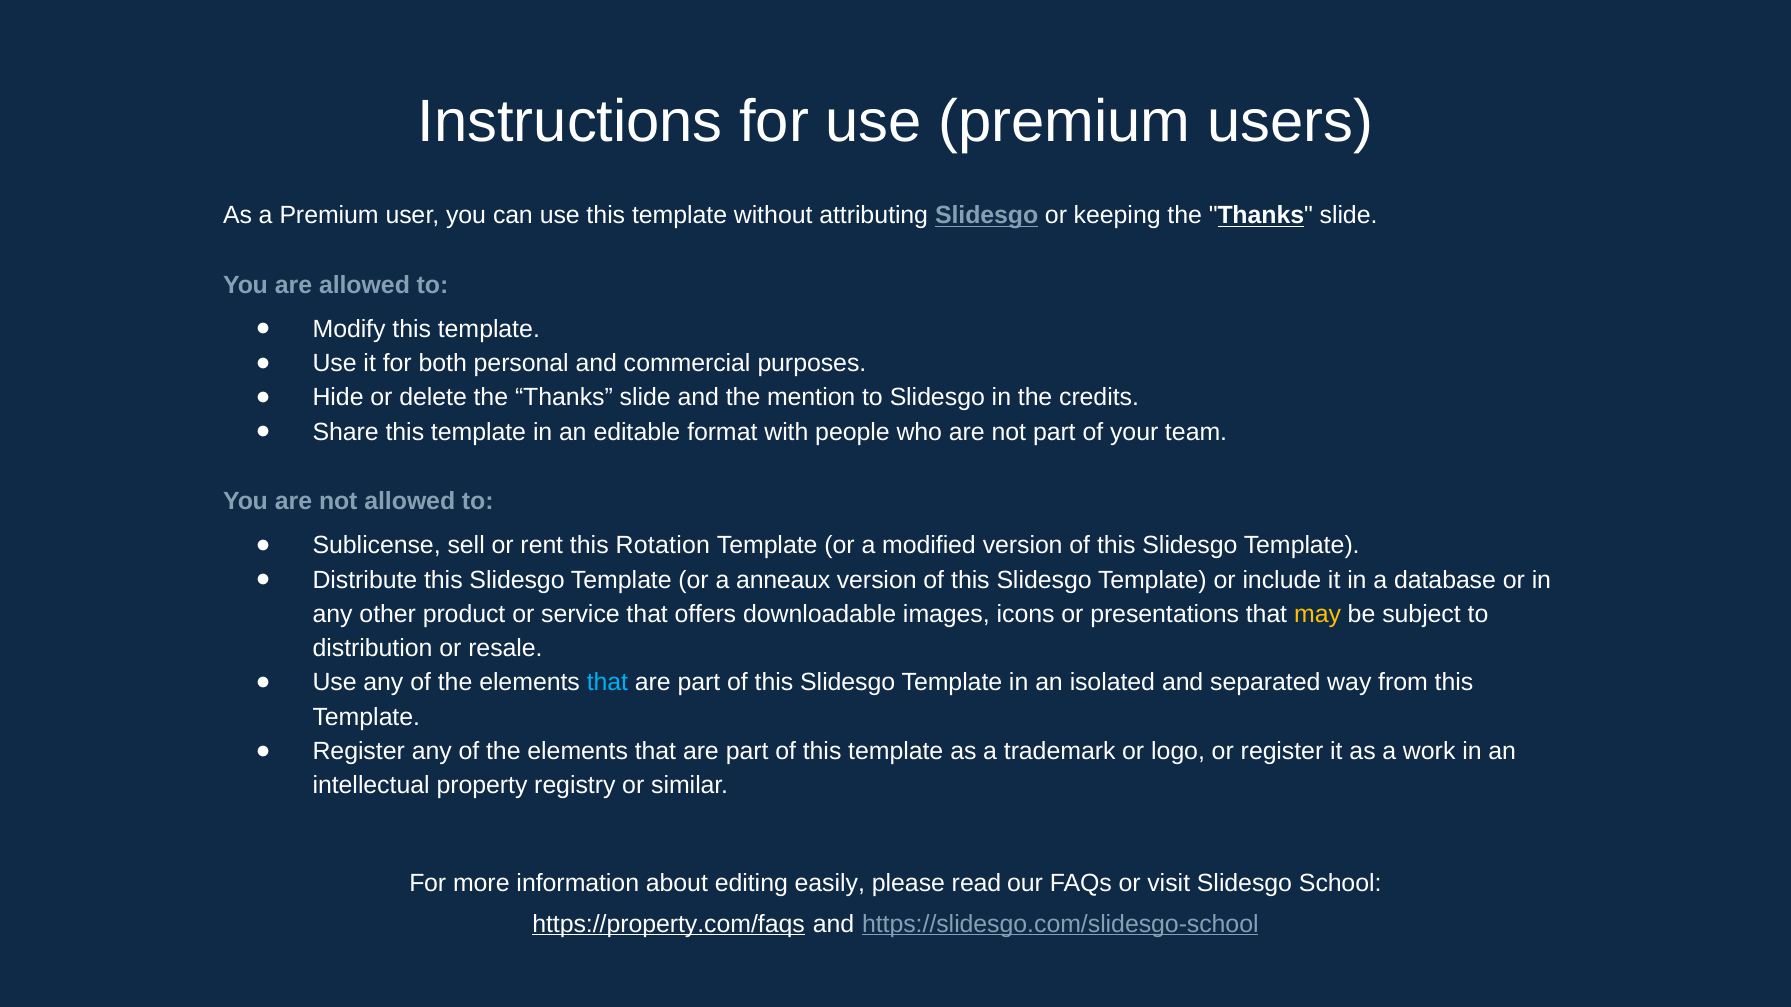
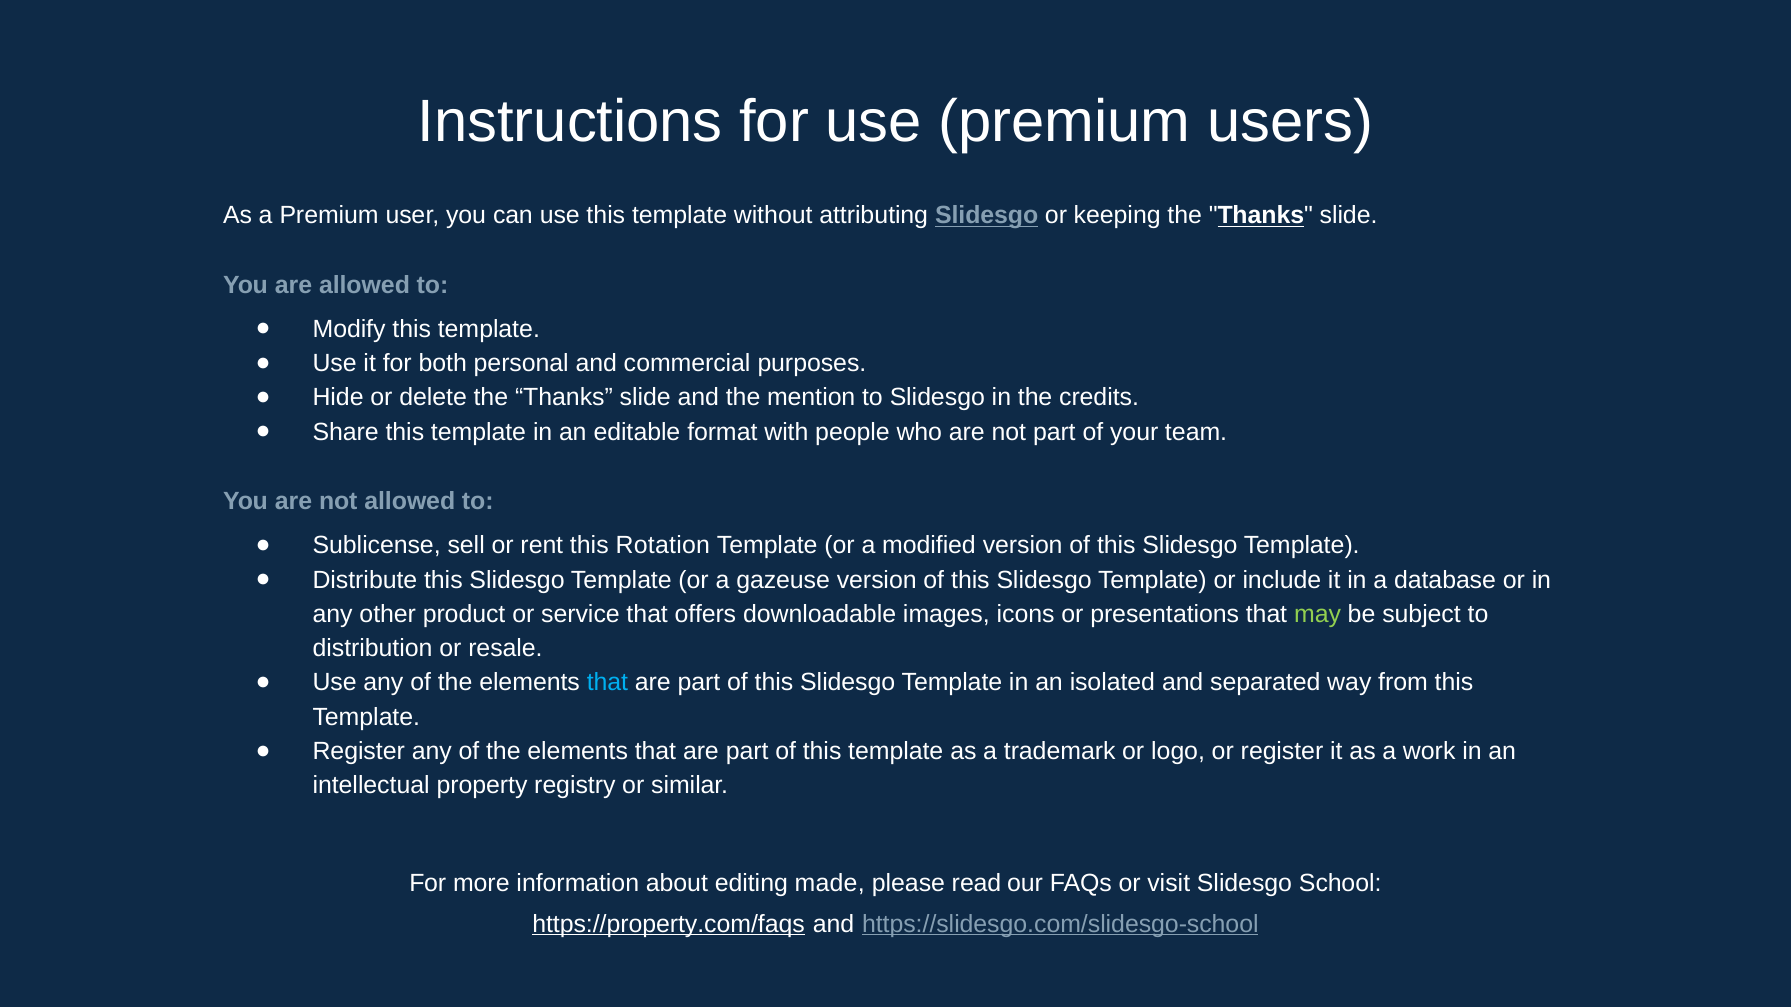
anneaux: anneaux -> gazeuse (783, 580)
may colour: yellow -> light green (1318, 614)
easily: easily -> made (830, 884)
